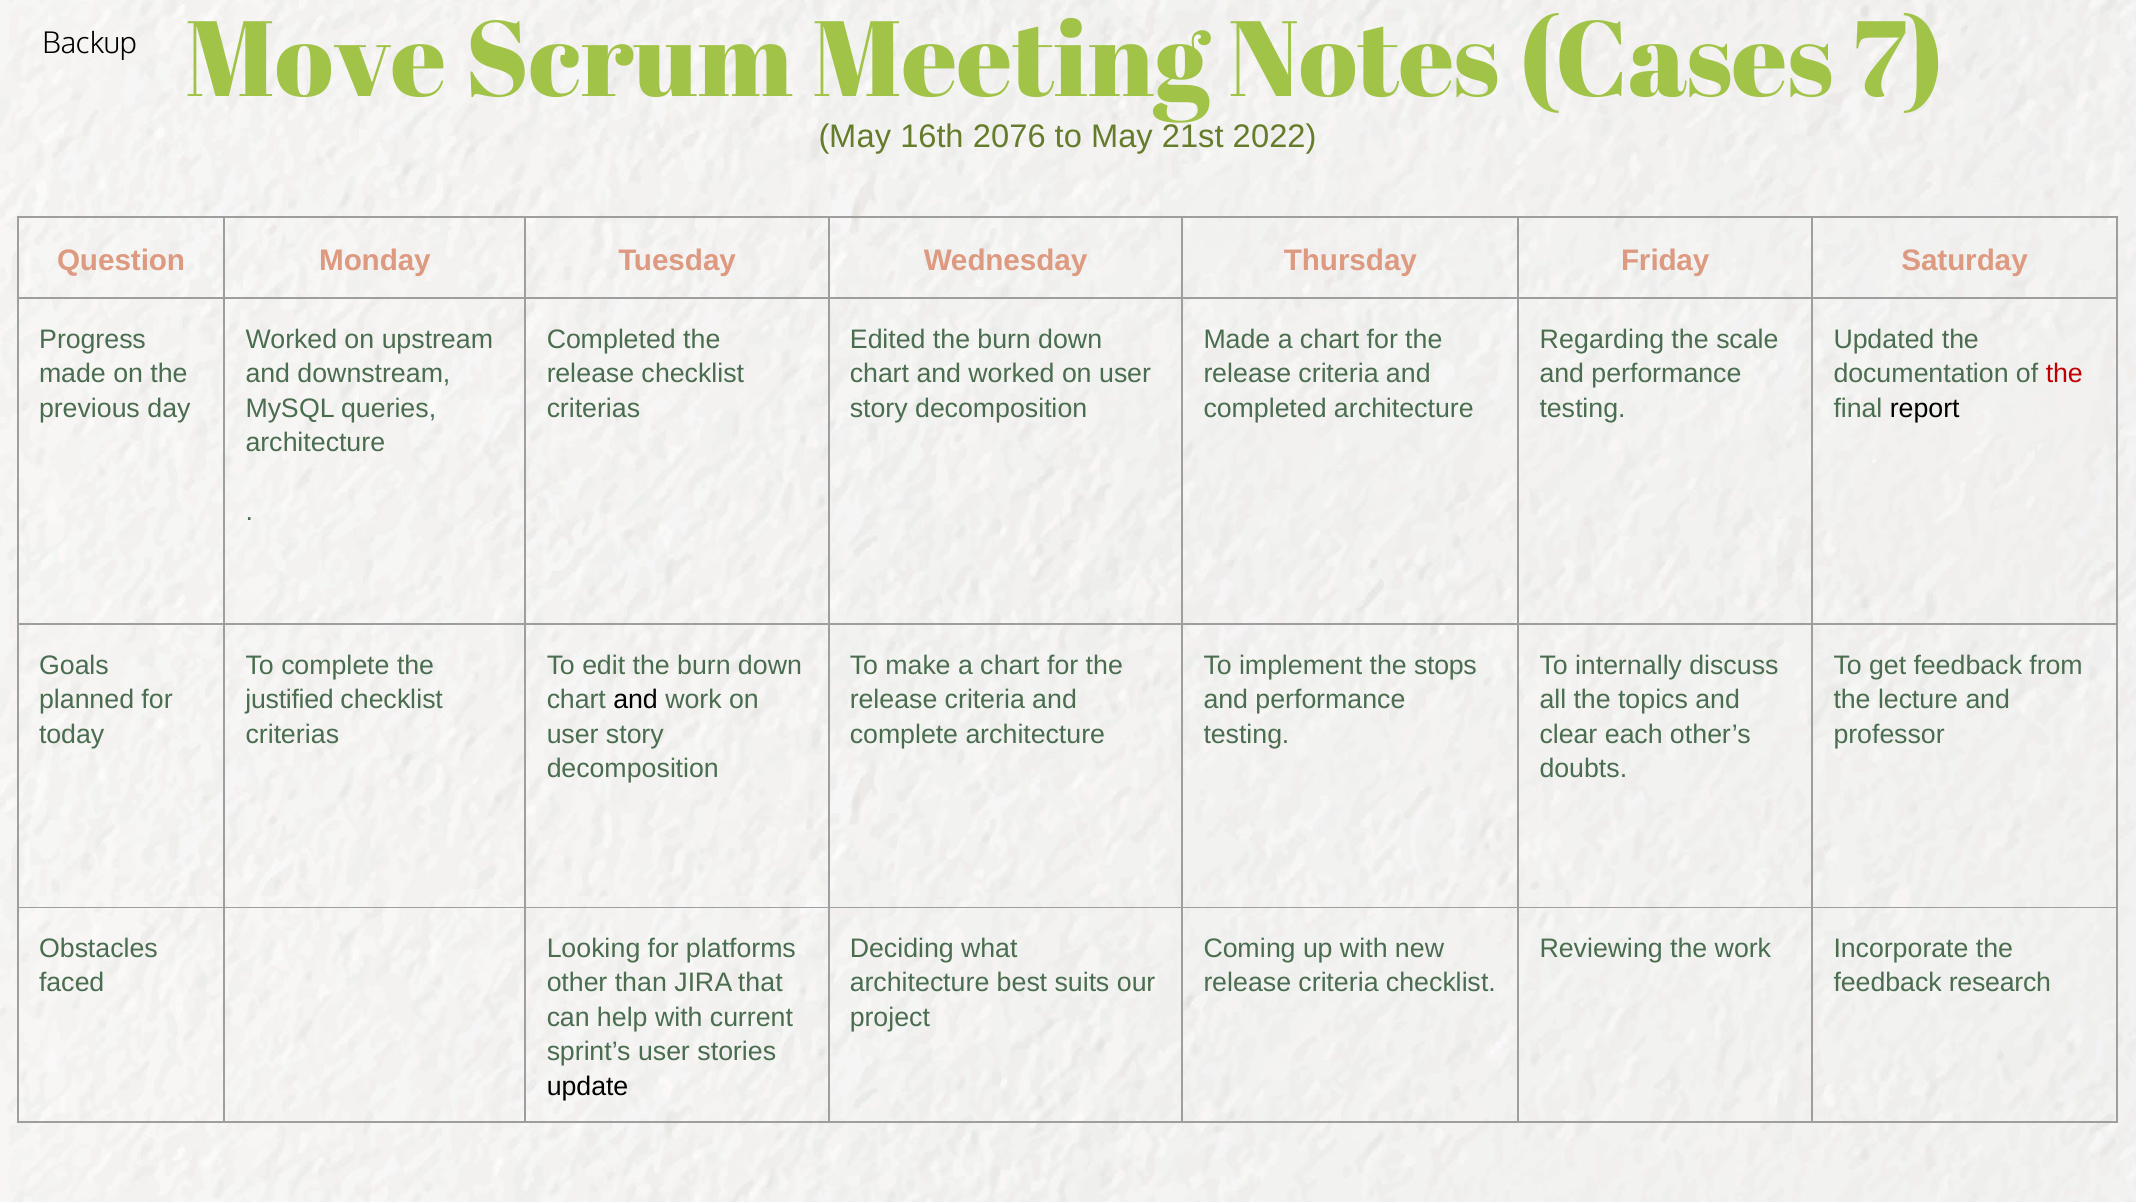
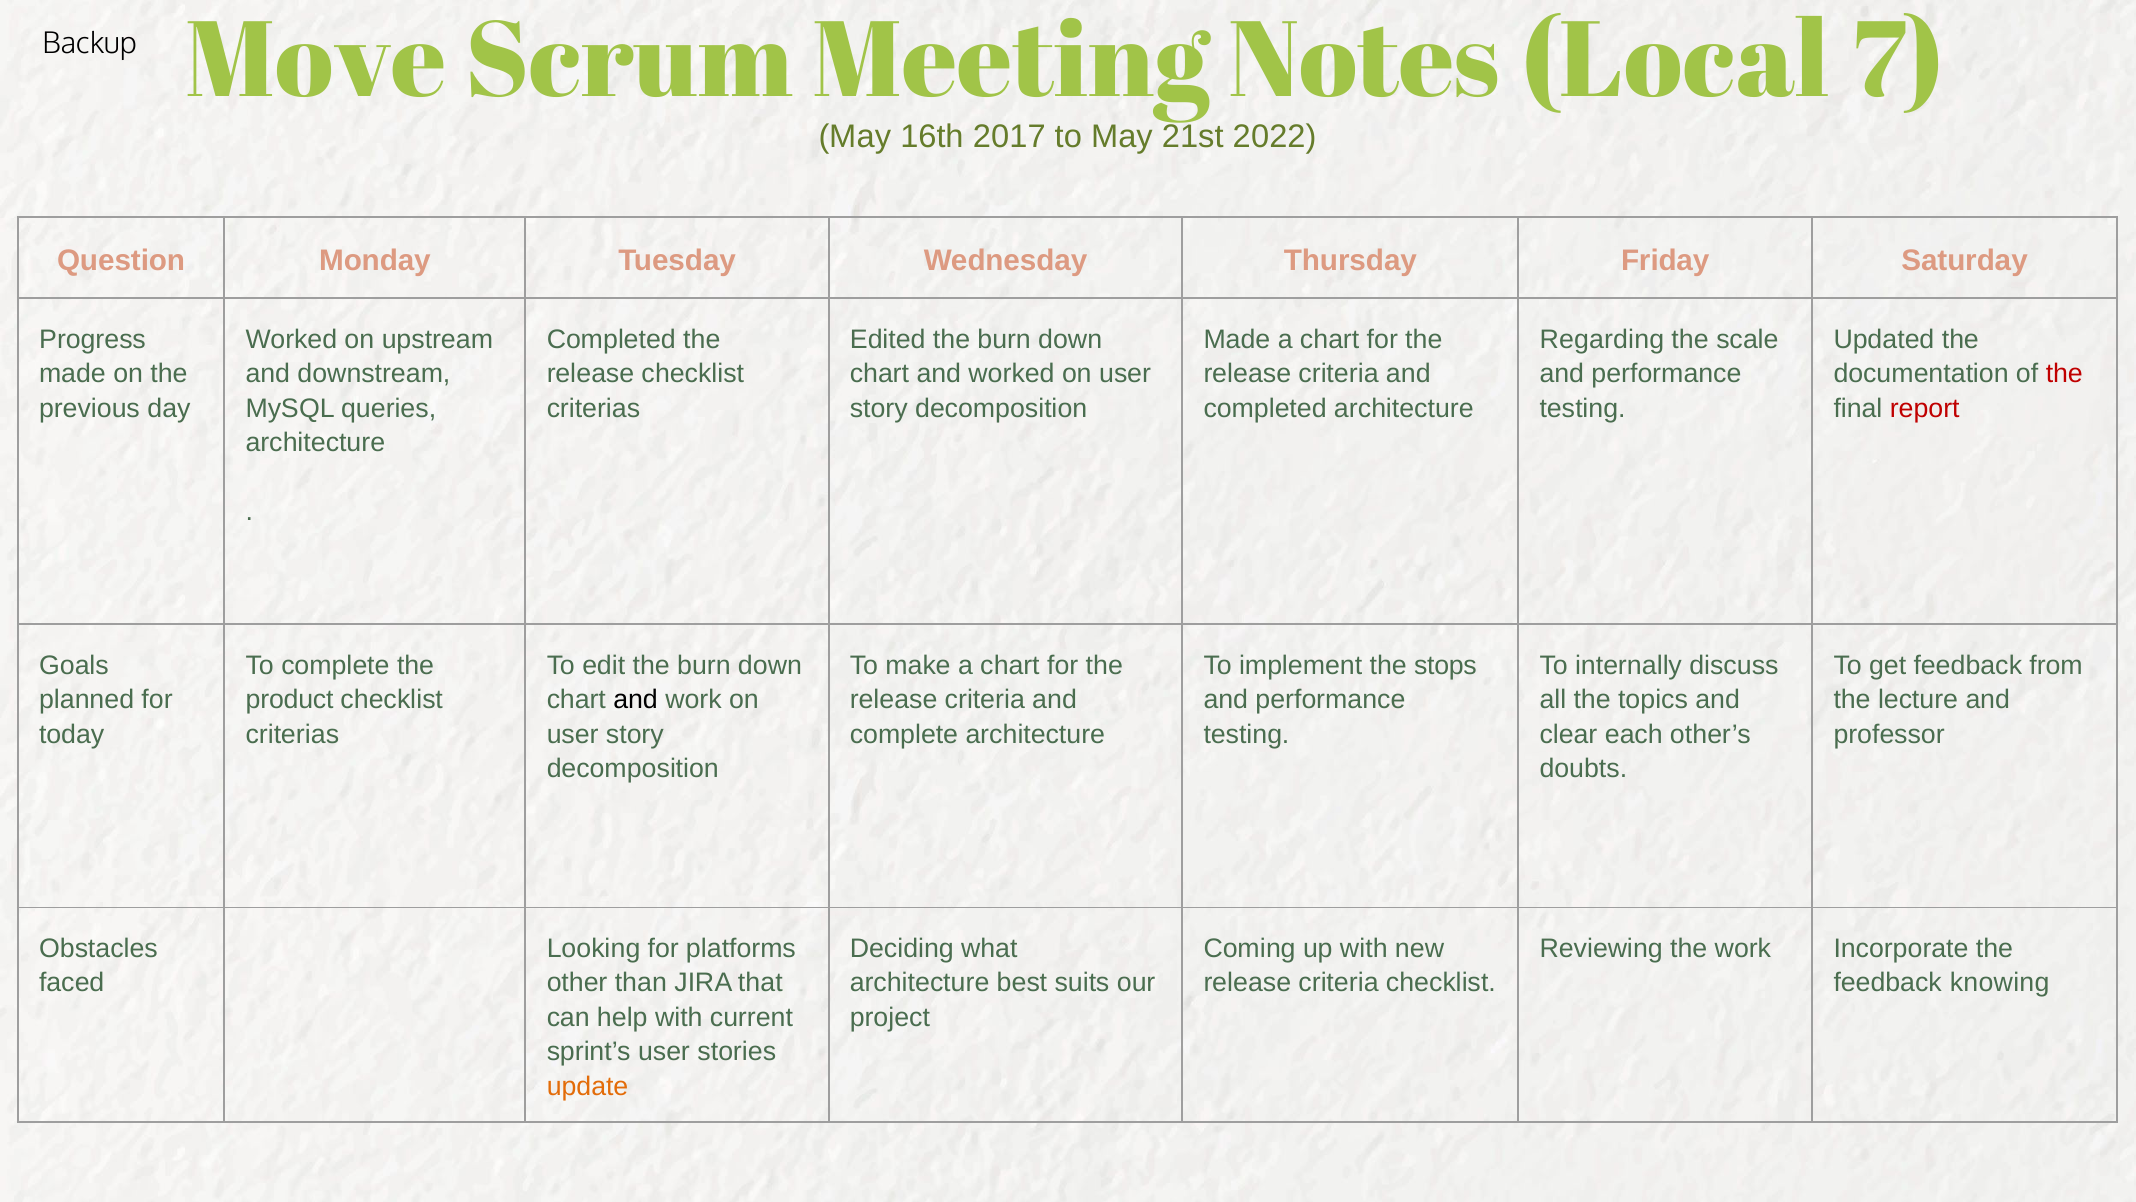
Cases: Cases -> Local (1675, 61)
2076: 2076 -> 2017 (1009, 137)
report colour: black -> red (1925, 408)
justified: justified -> product (290, 700)
research: research -> knowing (2000, 983)
update colour: black -> orange (588, 1086)
